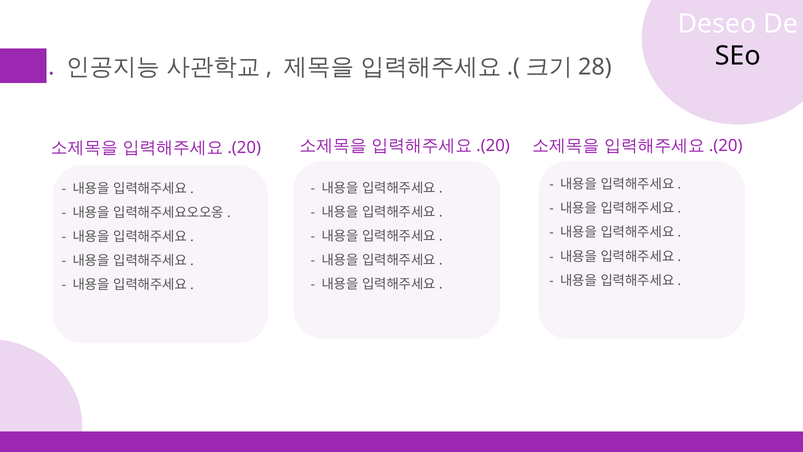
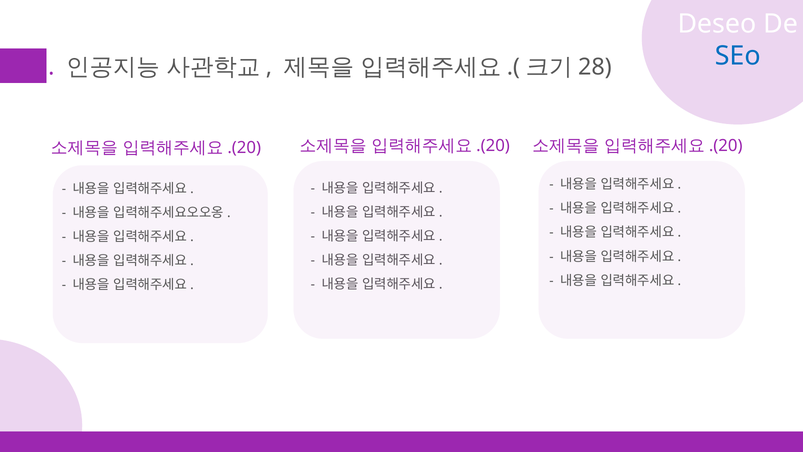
SEo colour: black -> blue (738, 56)
